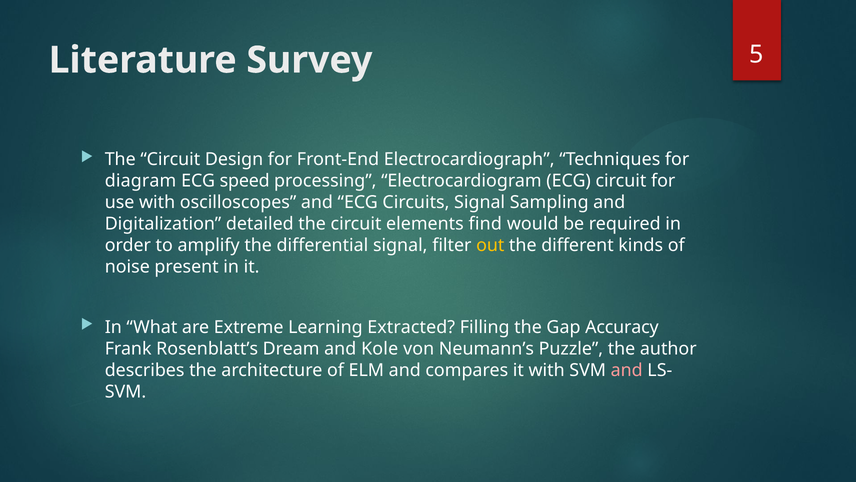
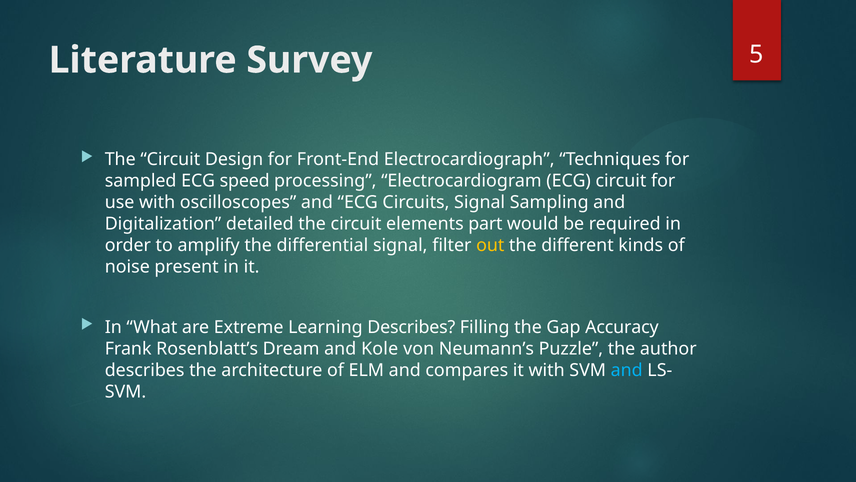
diagram: diagram -> sampled (141, 181)
find: find -> part (485, 224)
Learning Extracted: Extracted -> Describes (411, 327)
and colour: pink -> light blue (627, 370)
